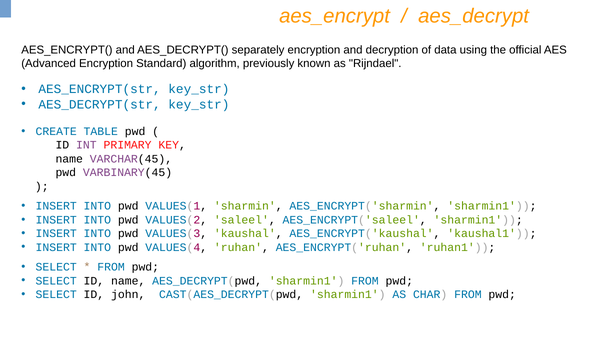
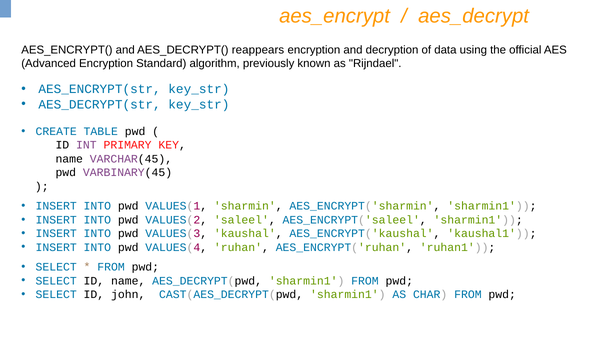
separately: separately -> reappears (258, 50)
